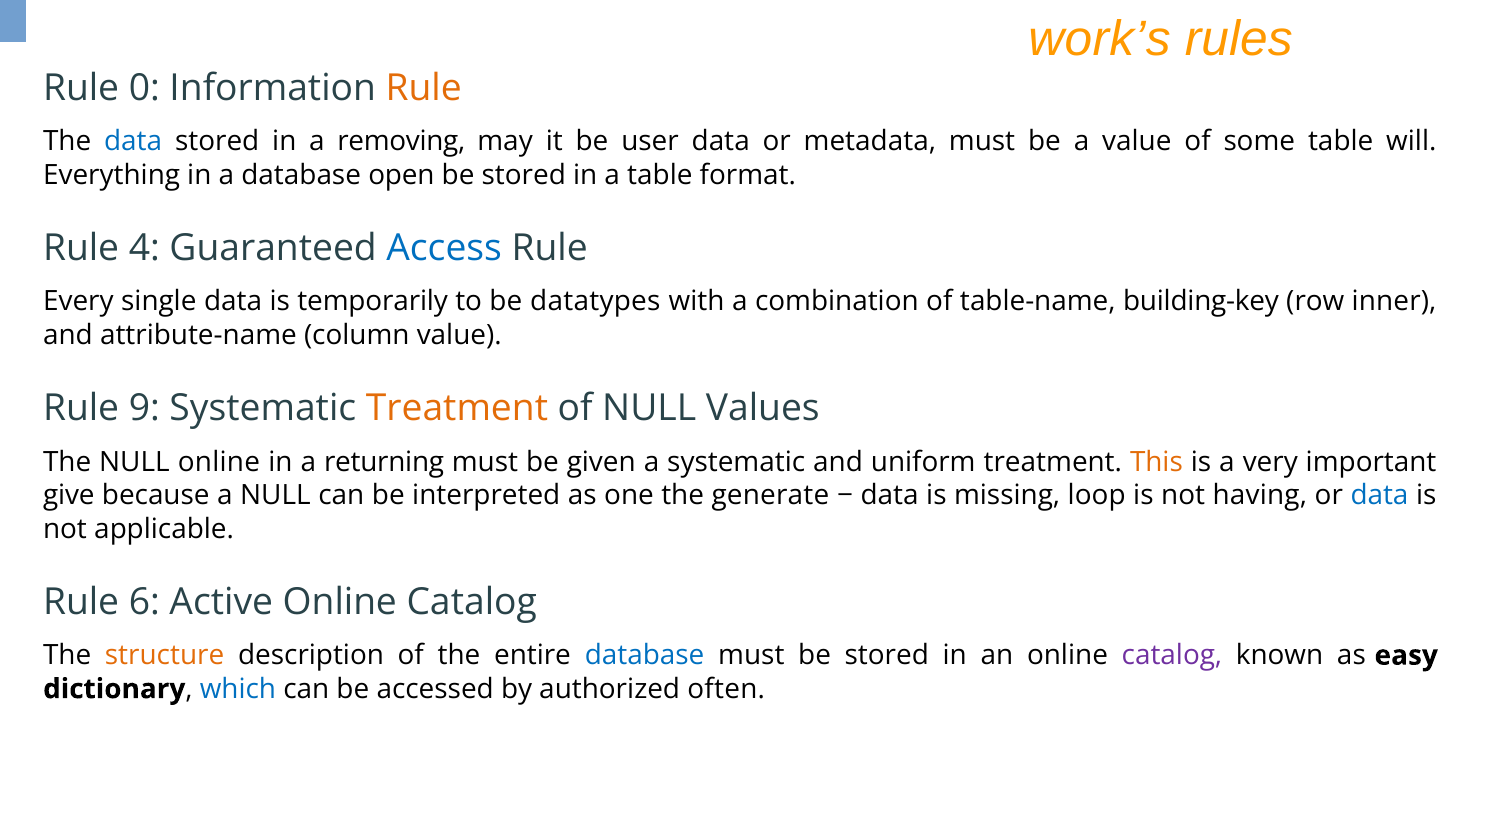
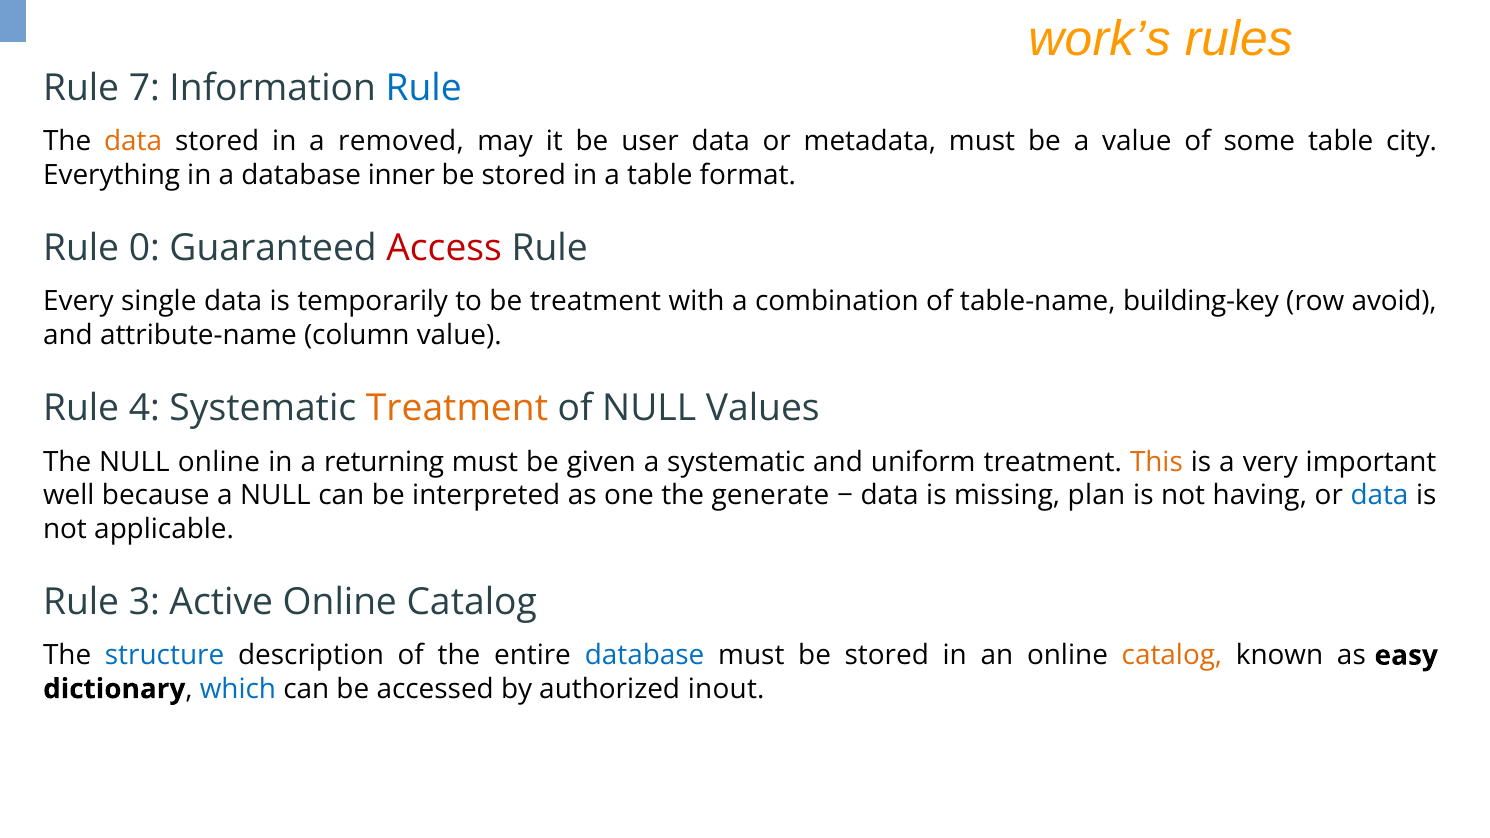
0: 0 -> 7 (144, 88)
Rule colour: orange -> blue (424, 88)
data colour: blue -> orange (133, 142)
removing: removing -> removed (401, 142)
will: will -> city (1412, 142)
open: open -> inner (401, 175)
4: 4 -> 0 (144, 248)
Access colour: blue -> red (444, 248)
be datatypes: datatypes -> treatment (595, 302)
inner: inner -> avoid (1394, 302)
9: 9 -> 4 (144, 409)
give: give -> well (69, 495)
loop: loop -> plan (1097, 495)
6: 6 -> 3 (144, 602)
structure colour: orange -> blue (165, 656)
catalog colour: purple -> orange (1172, 656)
often: often -> inout (726, 689)
